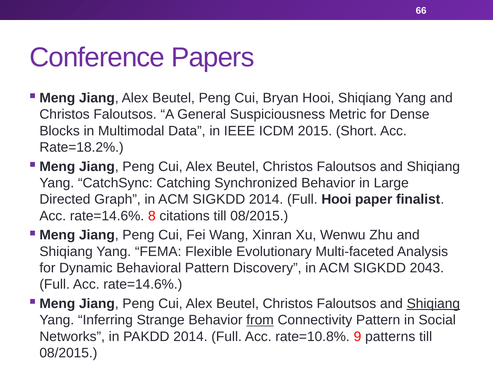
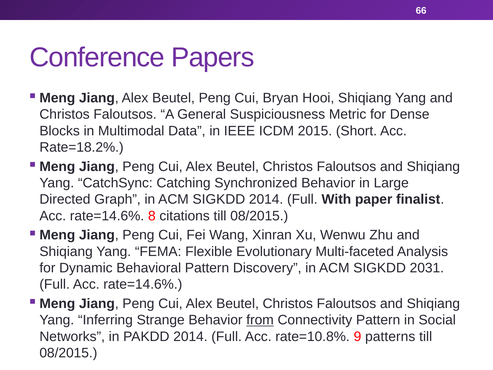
Full Hooi: Hooi -> With (336, 199)
2043: 2043 -> 2031 (427, 268)
Shiqiang underline: present -> none (433, 303)
